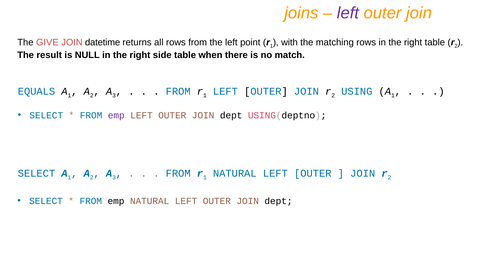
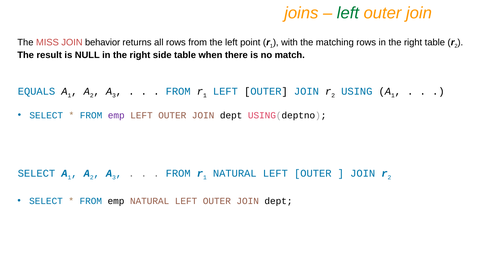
left colour: purple -> green (348, 13)
GIVE: GIVE -> MISS (47, 42)
datetime: datetime -> behavior (103, 42)
